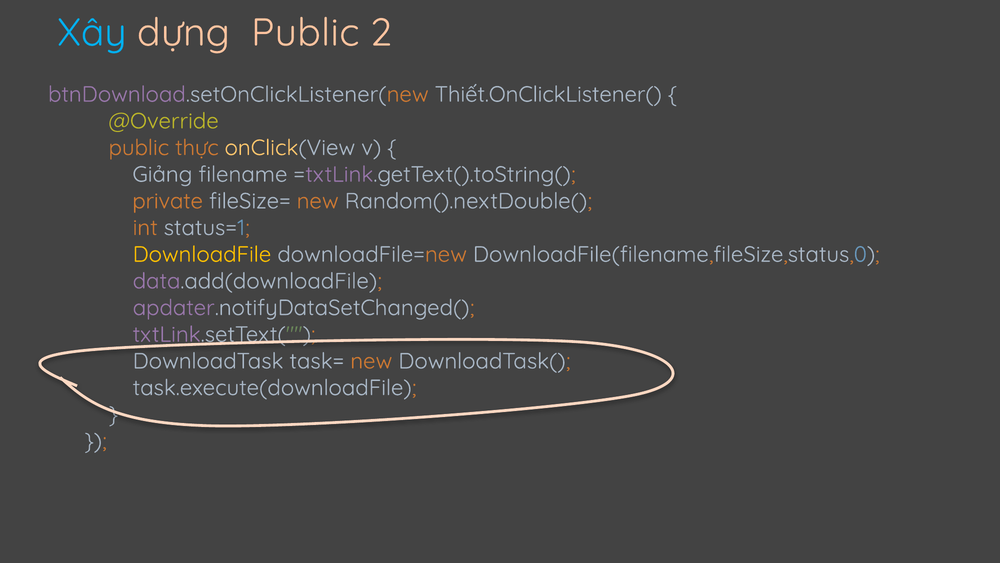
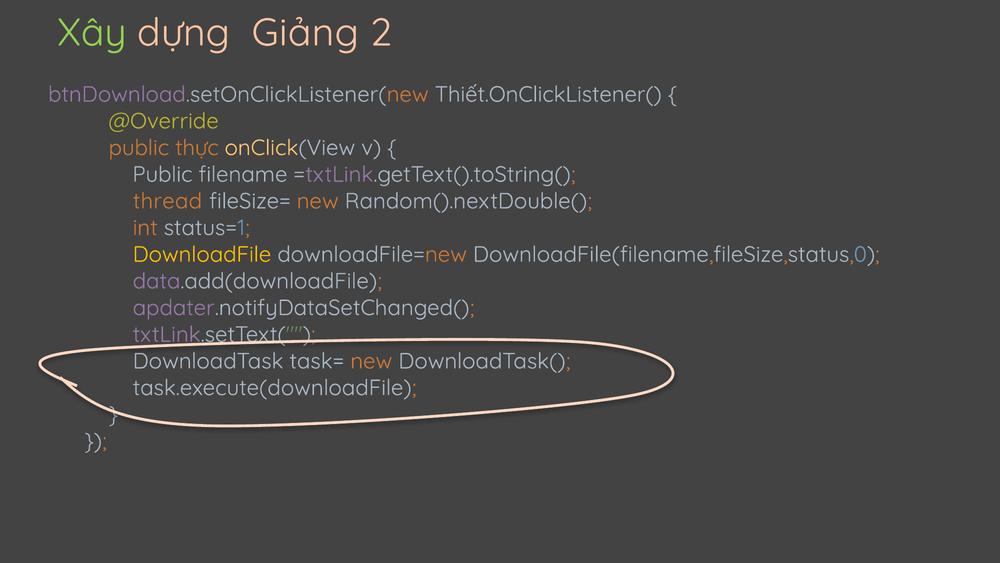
Xây colour: light blue -> light green (92, 33)
dựng Public: Public -> Giảng (305, 33)
Giảng: Giảng -> Public (162, 174)
private: private -> thread (167, 201)
